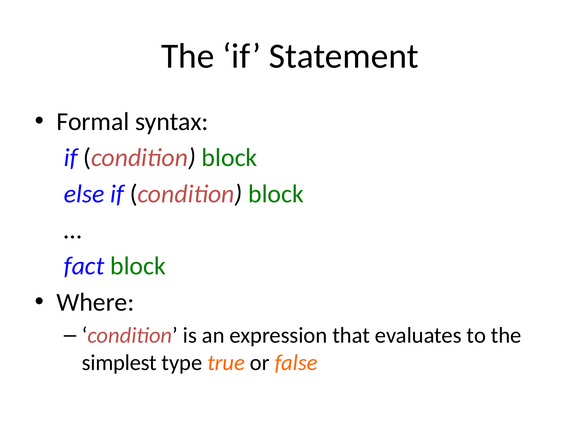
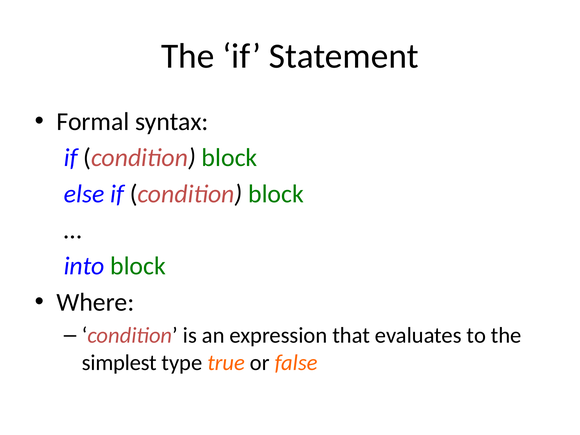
fact: fact -> into (84, 266)
